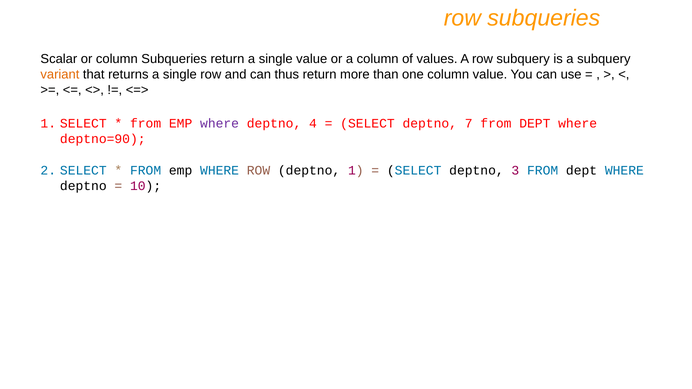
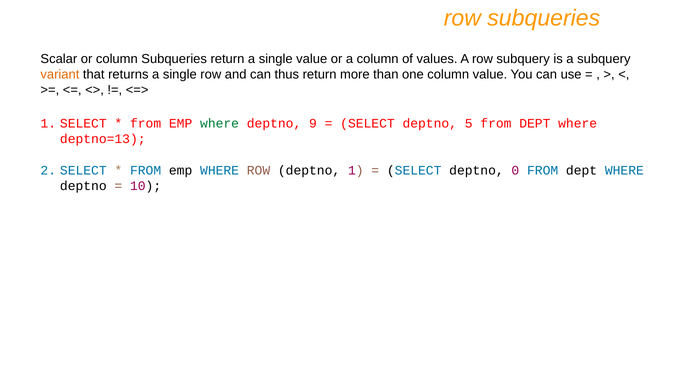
where colour: purple -> green (220, 124)
4: 4 -> 9 (313, 124)
7: 7 -> 5 (469, 124)
deptno=90: deptno=90 -> deptno=13 (103, 139)
3: 3 -> 0 (515, 170)
